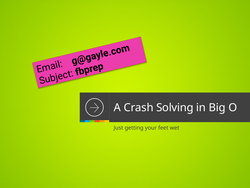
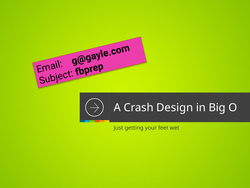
Solving: Solving -> Design (175, 107)
